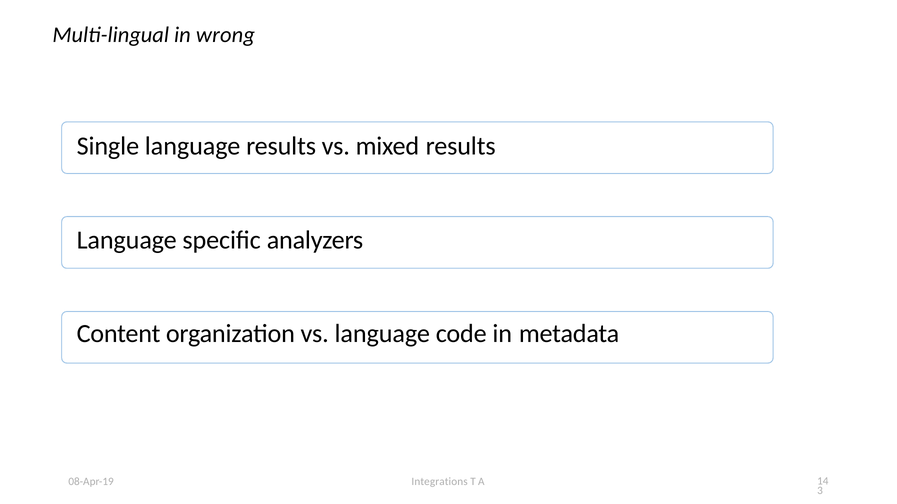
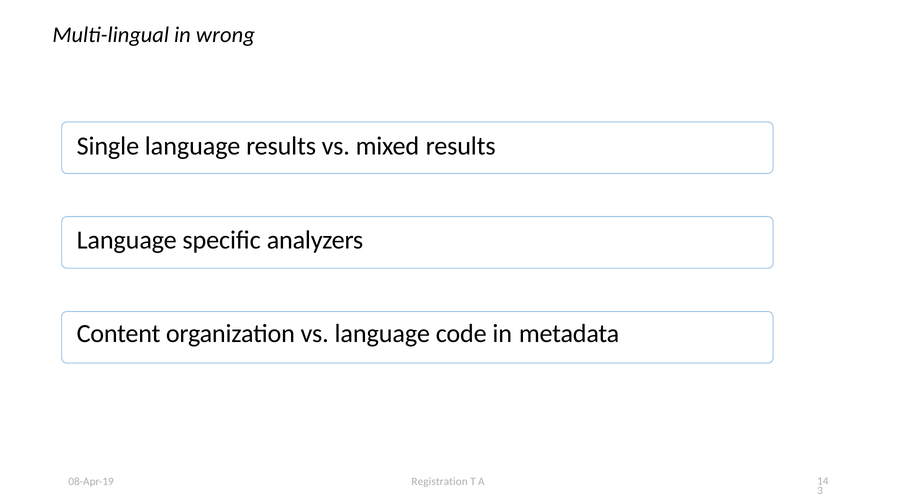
Integrations: Integrations -> Registration (440, 482)
